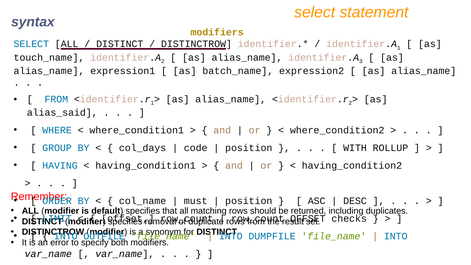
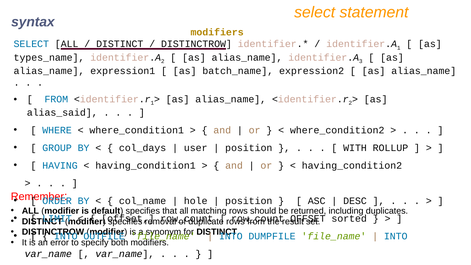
touch_name: touch_name -> types_name (49, 57)
code: code -> user (196, 148)
must: must -> hole (196, 201)
checks: checks -> sorted (349, 218)
